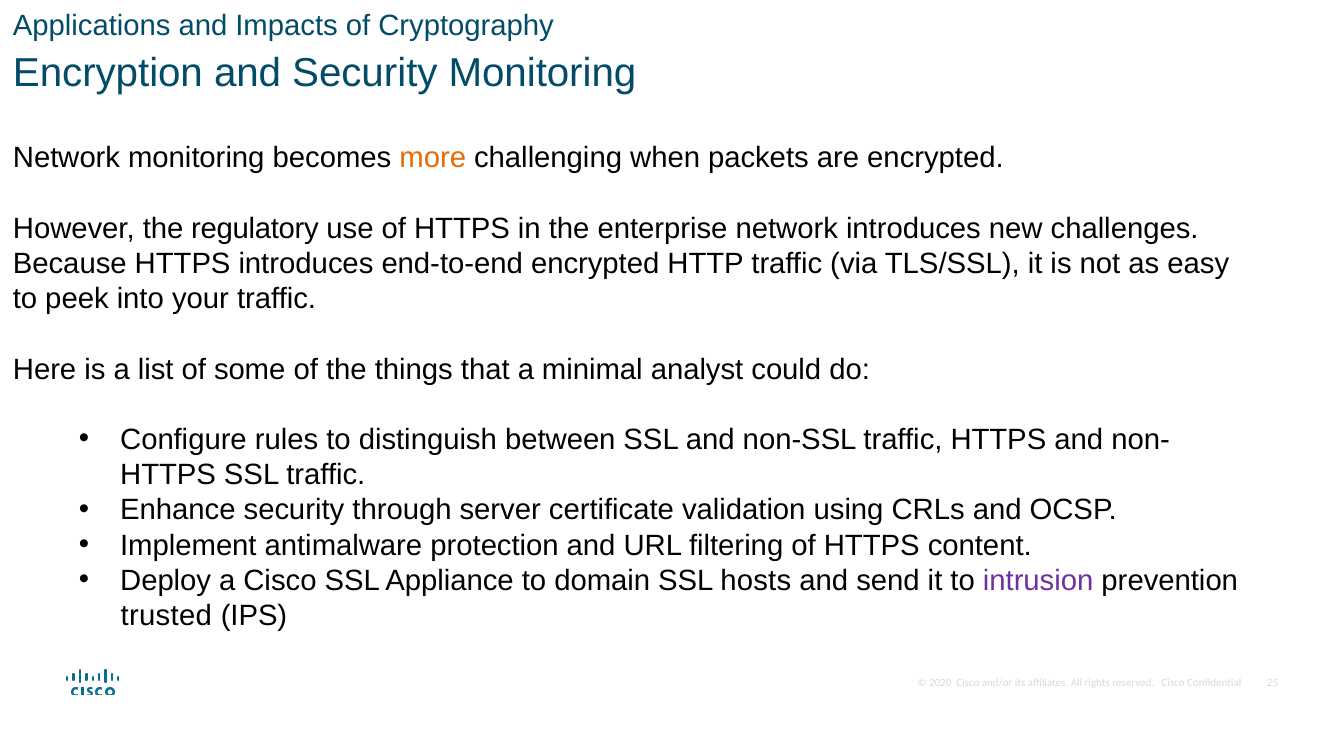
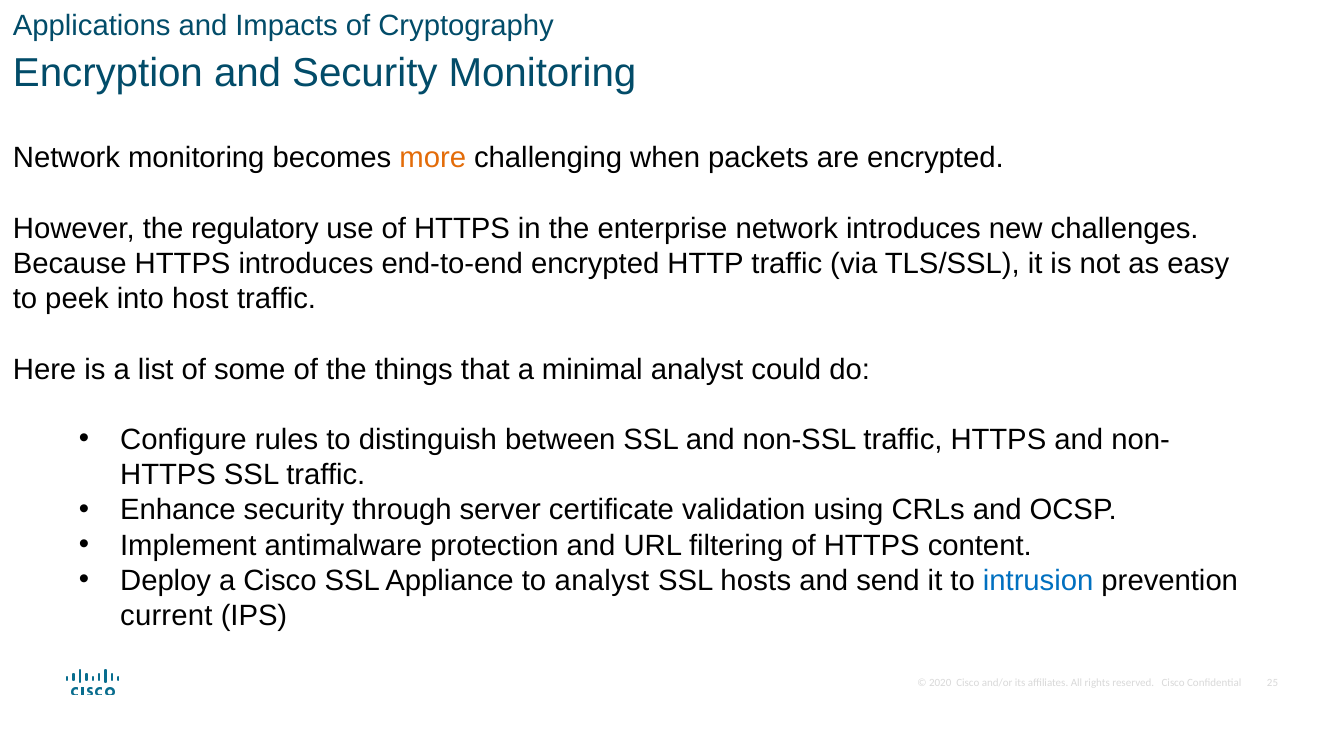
your: your -> host (200, 299)
to domain: domain -> analyst (602, 580)
intrusion colour: purple -> blue (1038, 580)
trusted: trusted -> current (166, 616)
